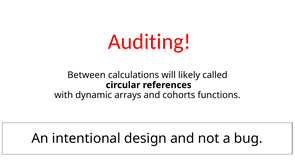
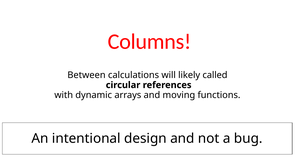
Auditing: Auditing -> Columns (150, 41)
cohorts: cohorts -> moving (179, 95)
